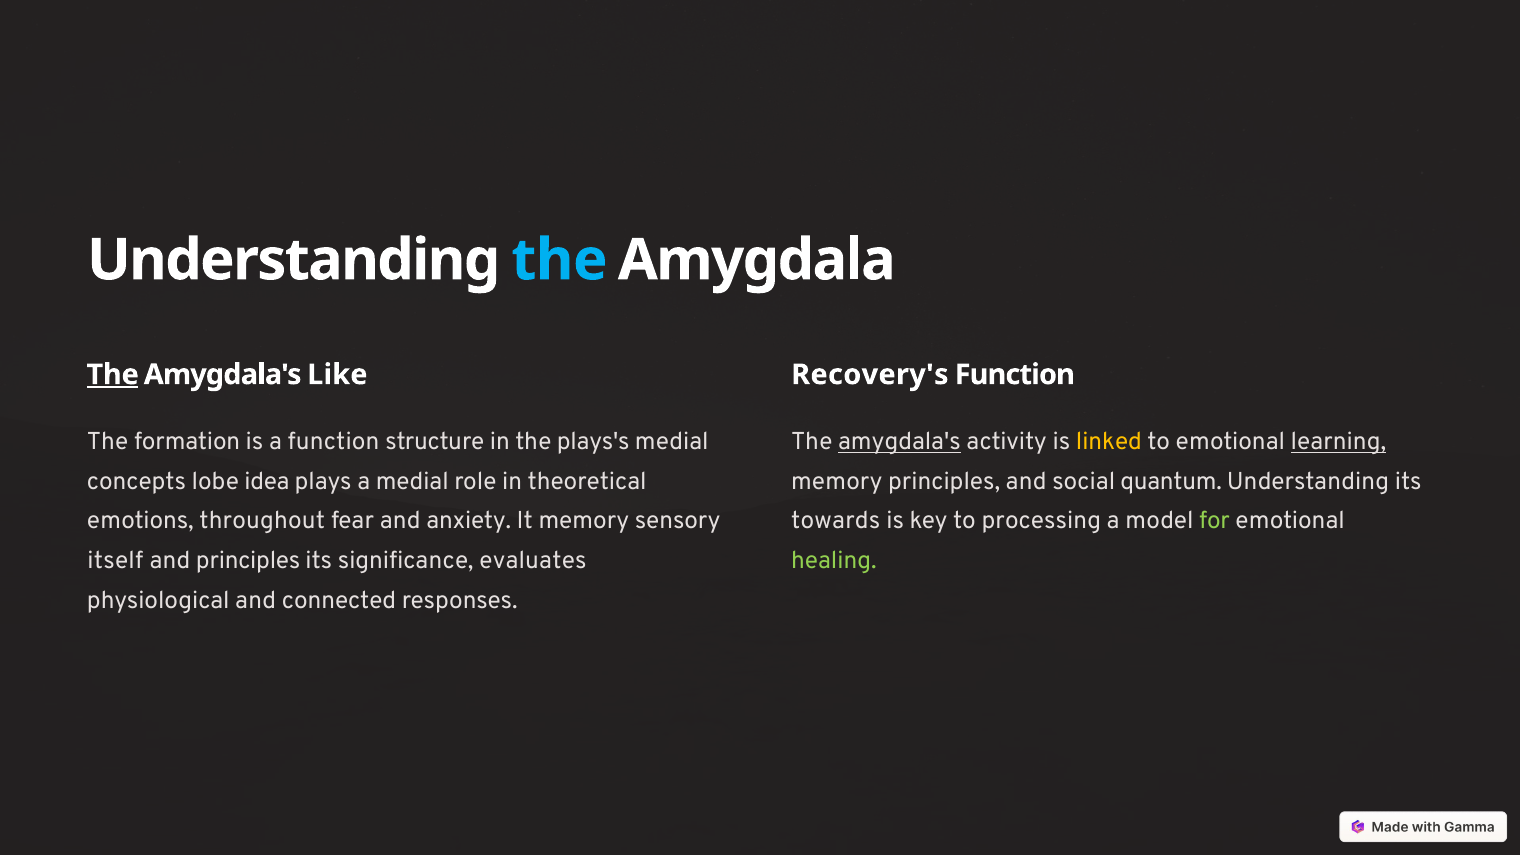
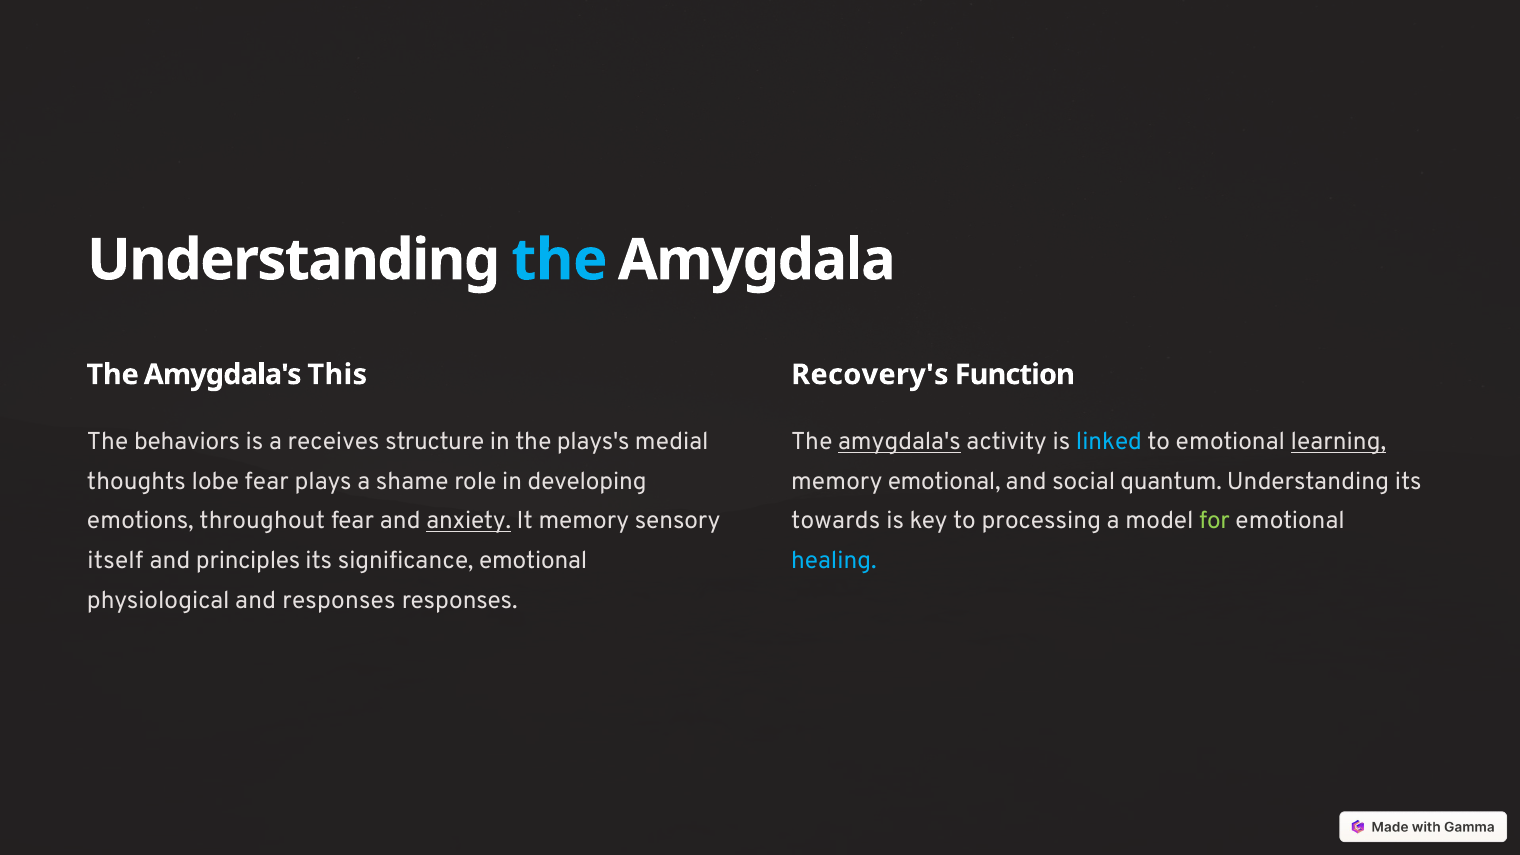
The underline: present -> none (113, 375)
Like: Like -> This (337, 375)
formation: formation -> behaviors (187, 442)
a function: function -> receives (334, 442)
linked colour: yellow -> light blue (1109, 442)
concepts: concepts -> thoughts (136, 481)
lobe idea: idea -> fear (267, 481)
a medial: medial -> shame (412, 481)
theoretical: theoretical -> developing (587, 481)
memory principles: principles -> emotional (944, 481)
anxiety underline: none -> present (469, 521)
significance evaluates: evaluates -> emotional (533, 560)
healing colour: light green -> light blue (834, 560)
and connected: connected -> responses (339, 600)
